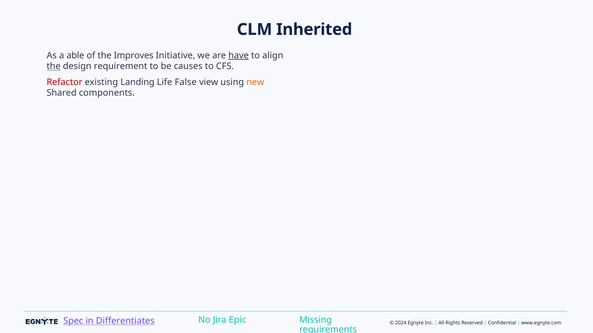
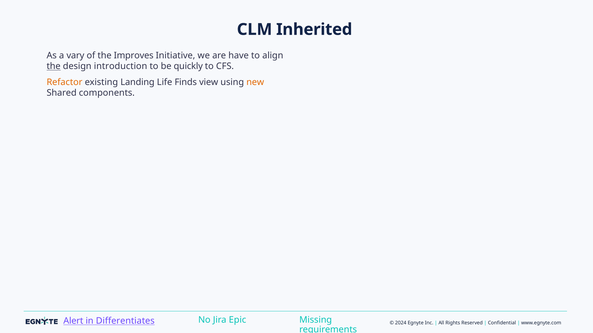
able: able -> vary (75, 56)
have underline: present -> none (239, 56)
requirement: requirement -> introduction (121, 66)
causes: causes -> quickly (188, 66)
Refactor colour: red -> orange (65, 82)
False: False -> Finds (186, 82)
Spec: Spec -> Alert (73, 321)
